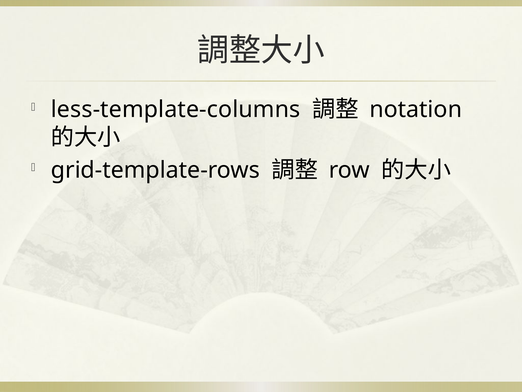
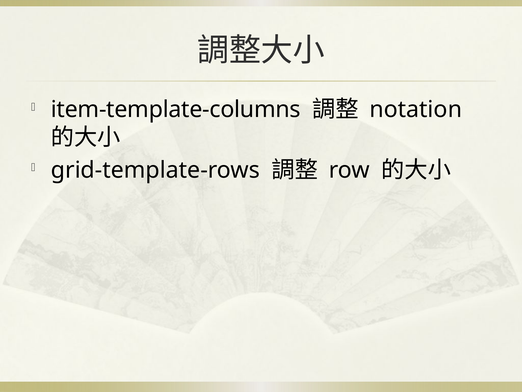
less-template-columns: less-template-columns -> item-template-columns (176, 109)
